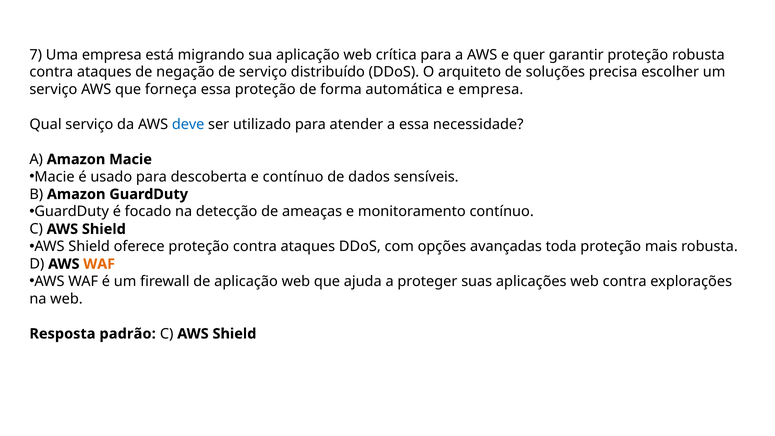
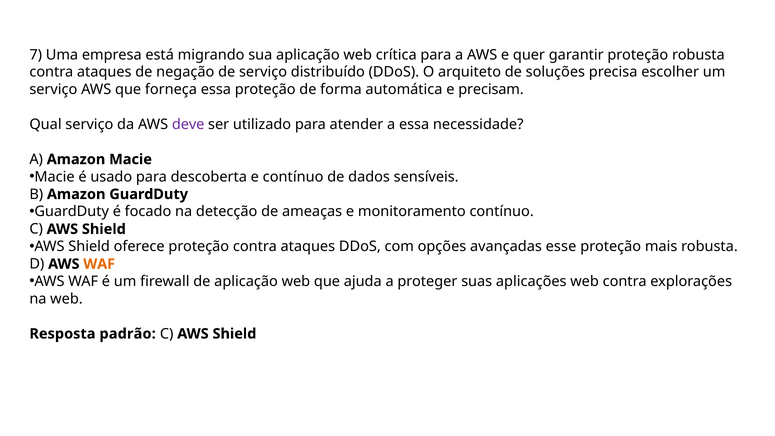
e empresa: empresa -> precisam (491, 90)
deve colour: blue -> purple (188, 124)
toda: toda -> esse (561, 247)
